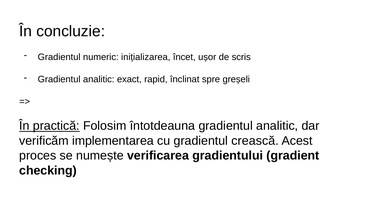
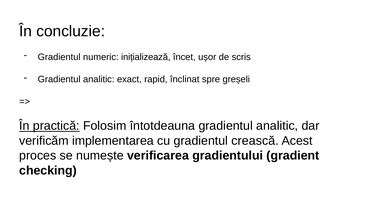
inițializarea: inițializarea -> inițializează (146, 57)
